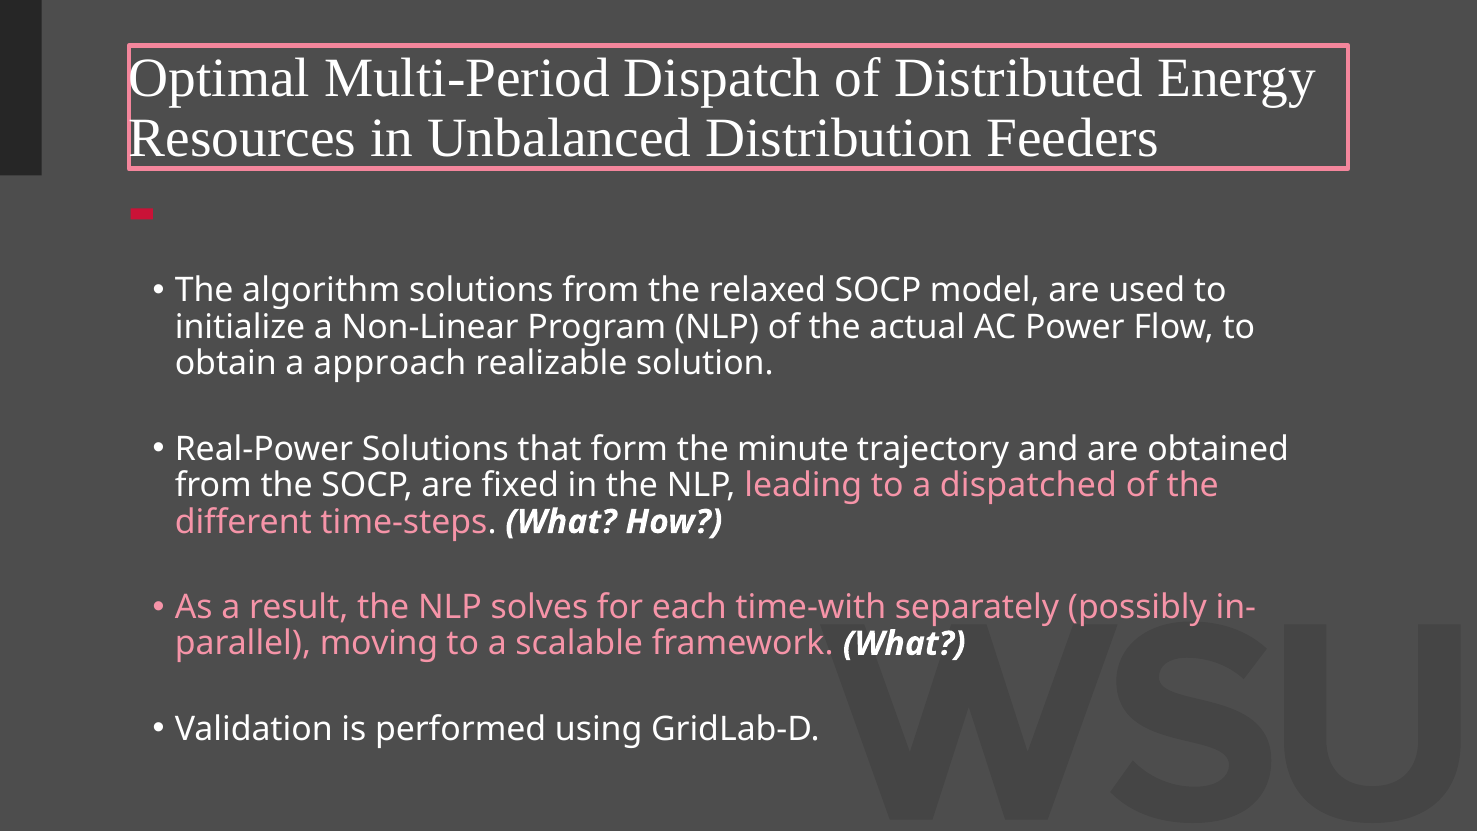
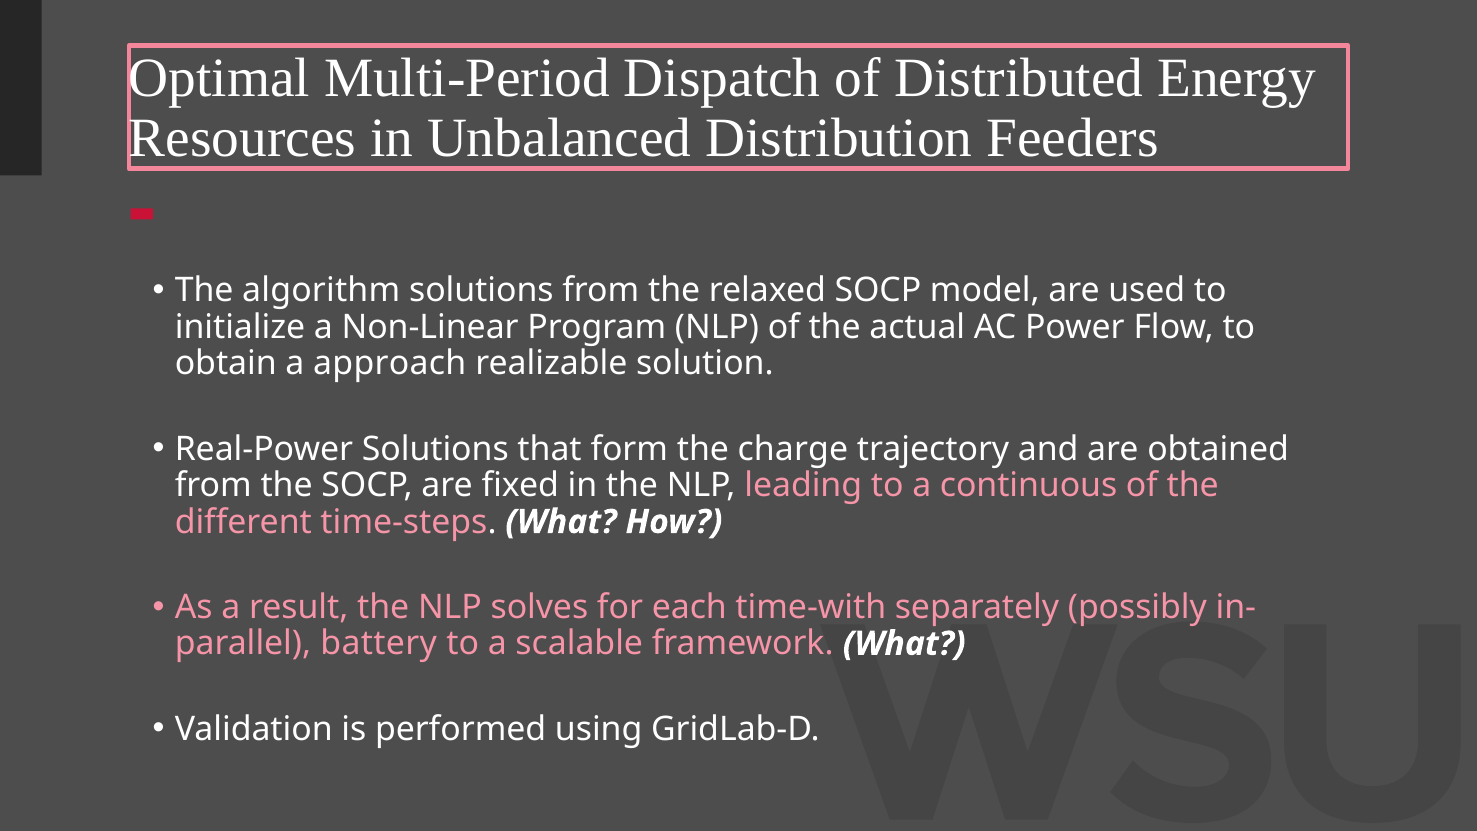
minute: minute -> charge (793, 449)
dispatched: dispatched -> continuous (1029, 485)
moving: moving -> battery (379, 644)
